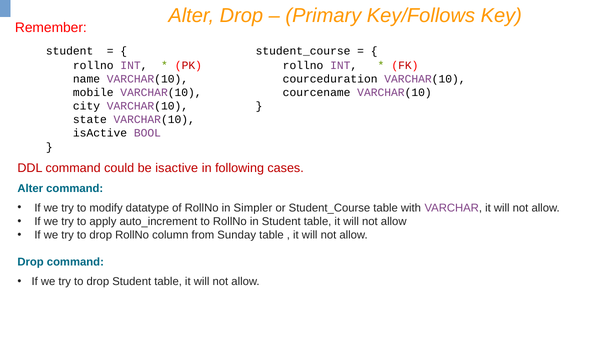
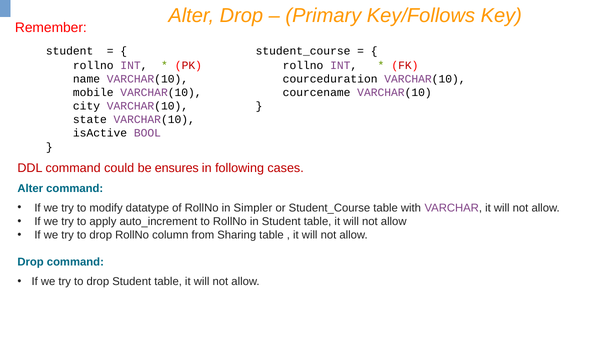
be isactive: isactive -> ensures (177, 168)
Sunday: Sunday -> Sharing (237, 235)
